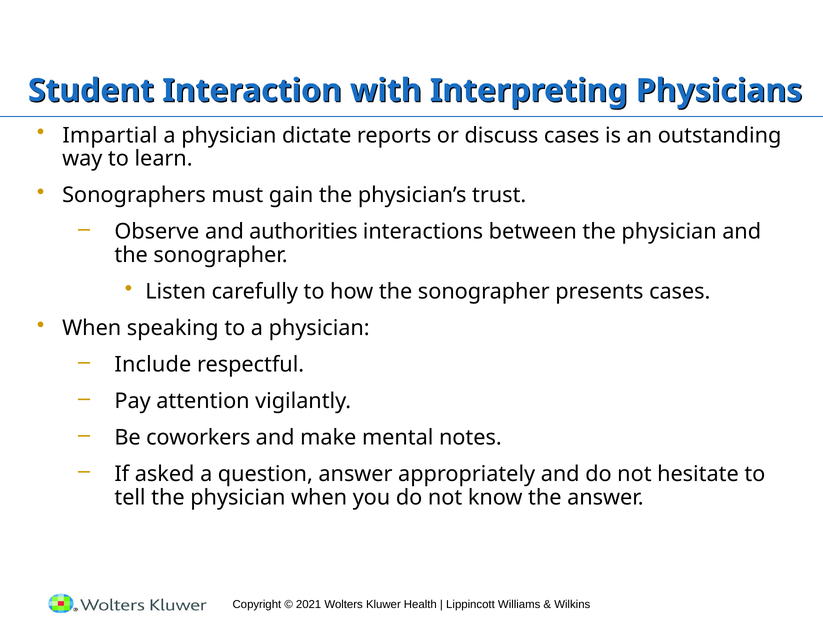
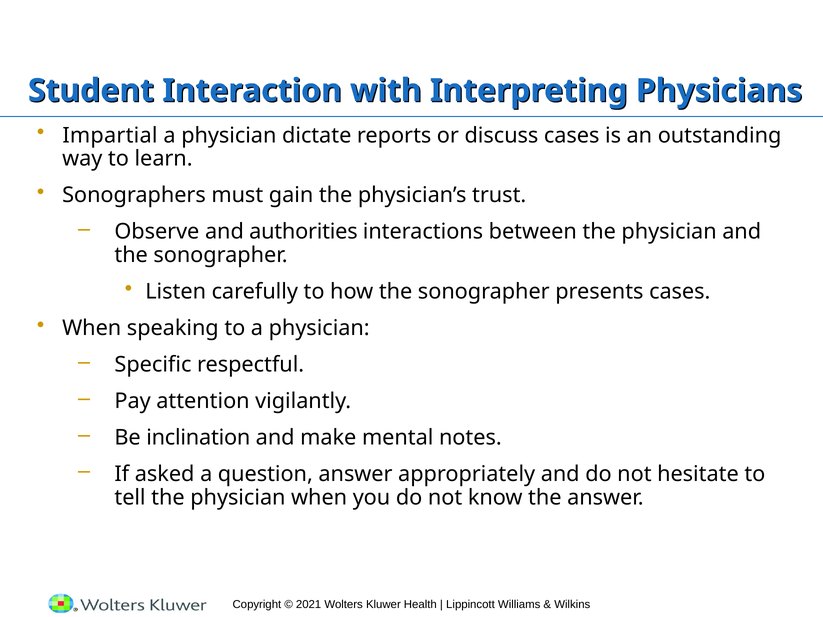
Include: Include -> Specific (153, 365)
coworkers: coworkers -> inclination (198, 438)
